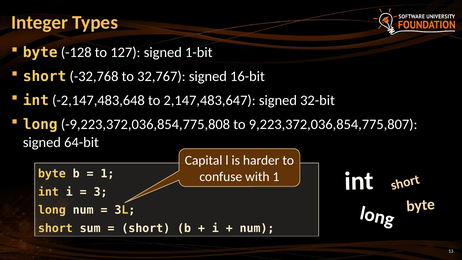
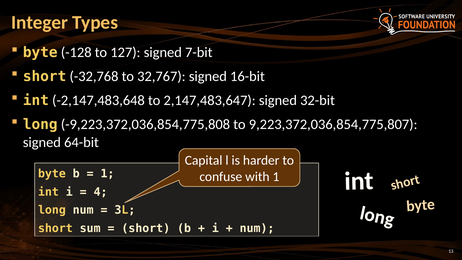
1-bit: 1-bit -> 7-bit (199, 52)
3: 3 -> 4 (101, 192)
